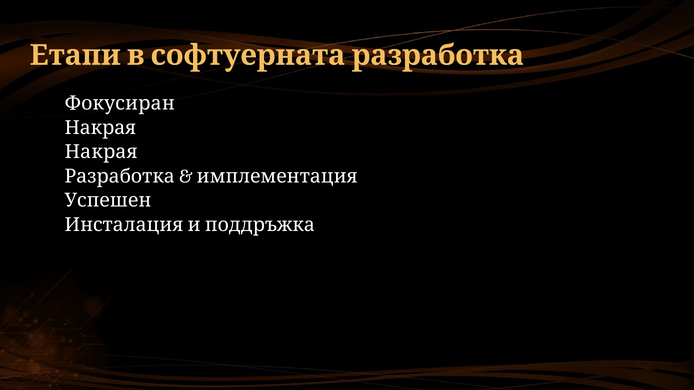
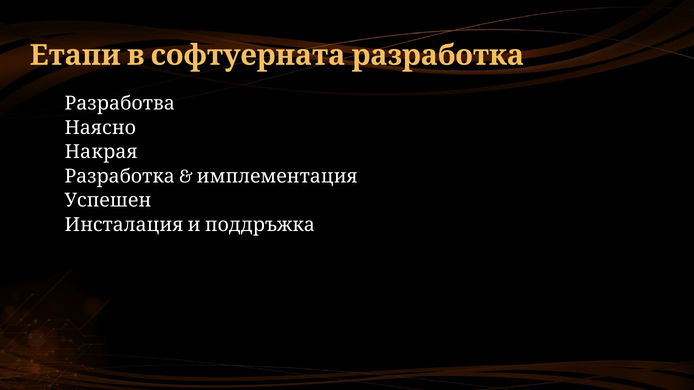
Фокусиран: Фокусиран -> Разработва (120, 104)
Накрая: Накрая -> Наясно (100, 128)
